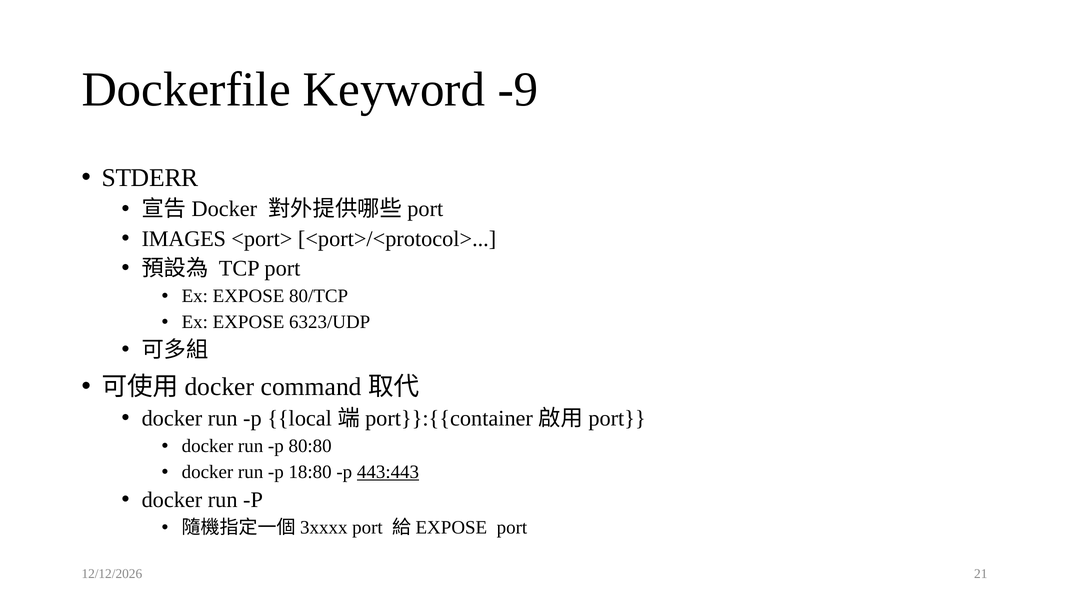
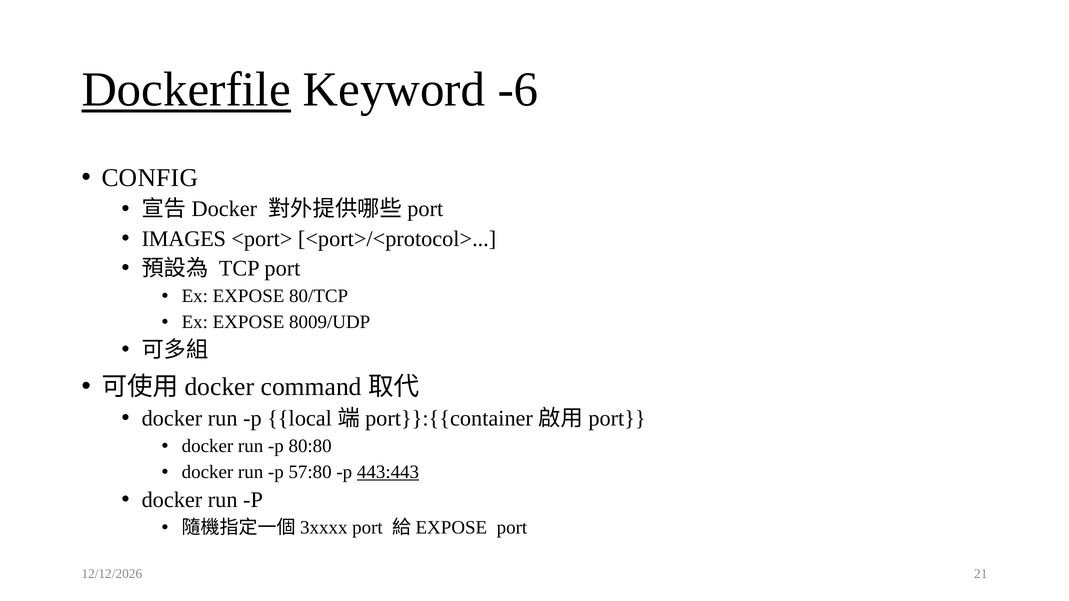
Dockerfile underline: none -> present (186, 90)
-9: -9 -> -6 (518, 90)
STDERR: STDERR -> CONFIG (150, 178)
6323/UDP: 6323/UDP -> 8009/UDP (330, 322)
18:80: 18:80 -> 57:80 (310, 472)
